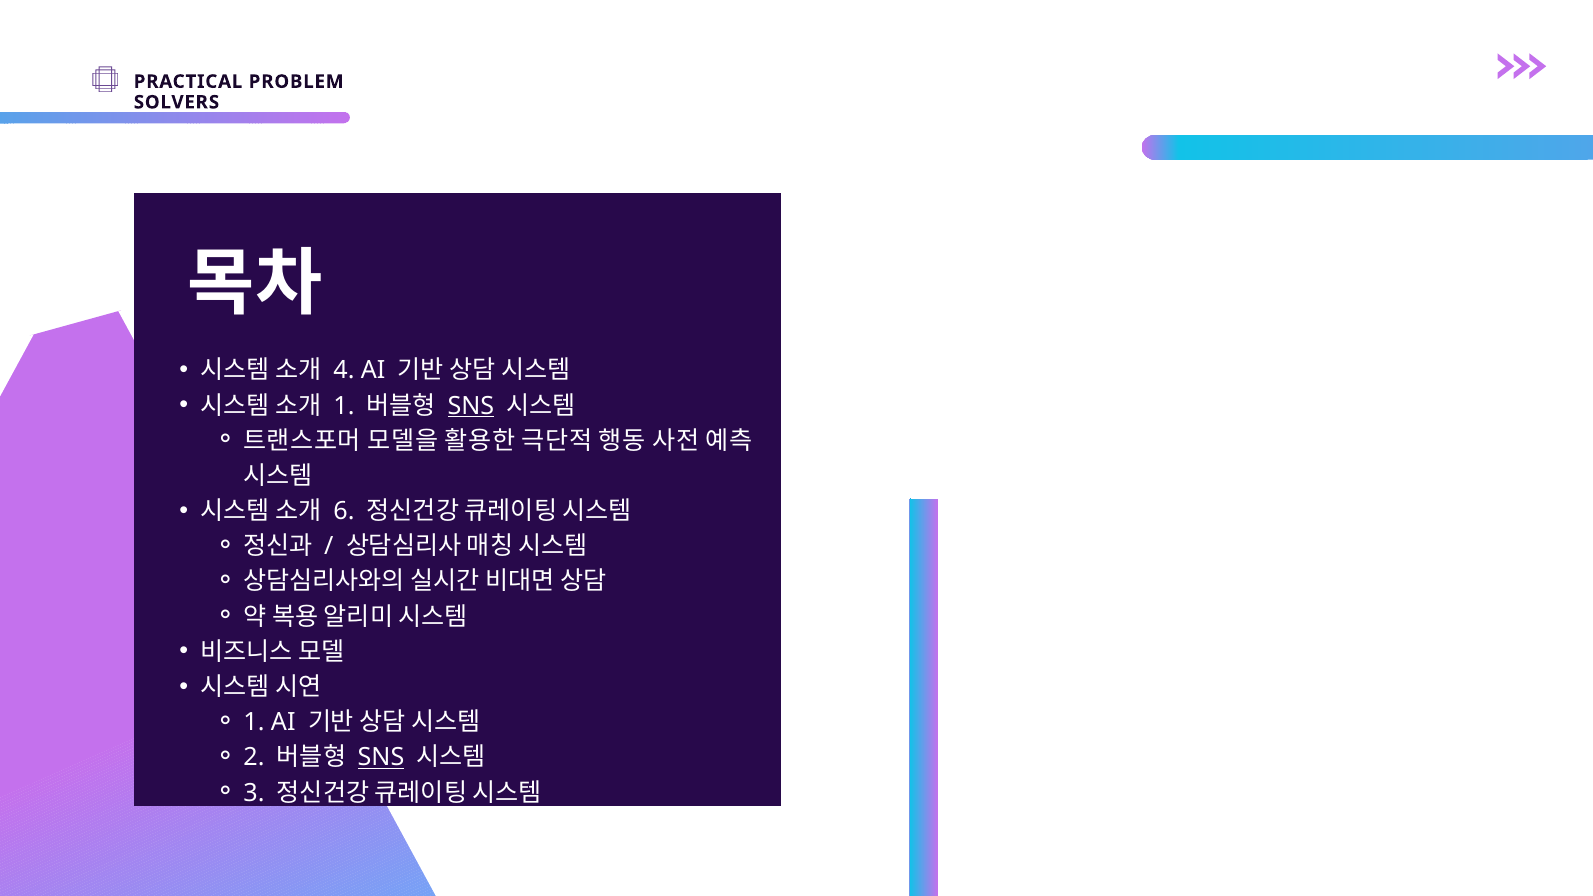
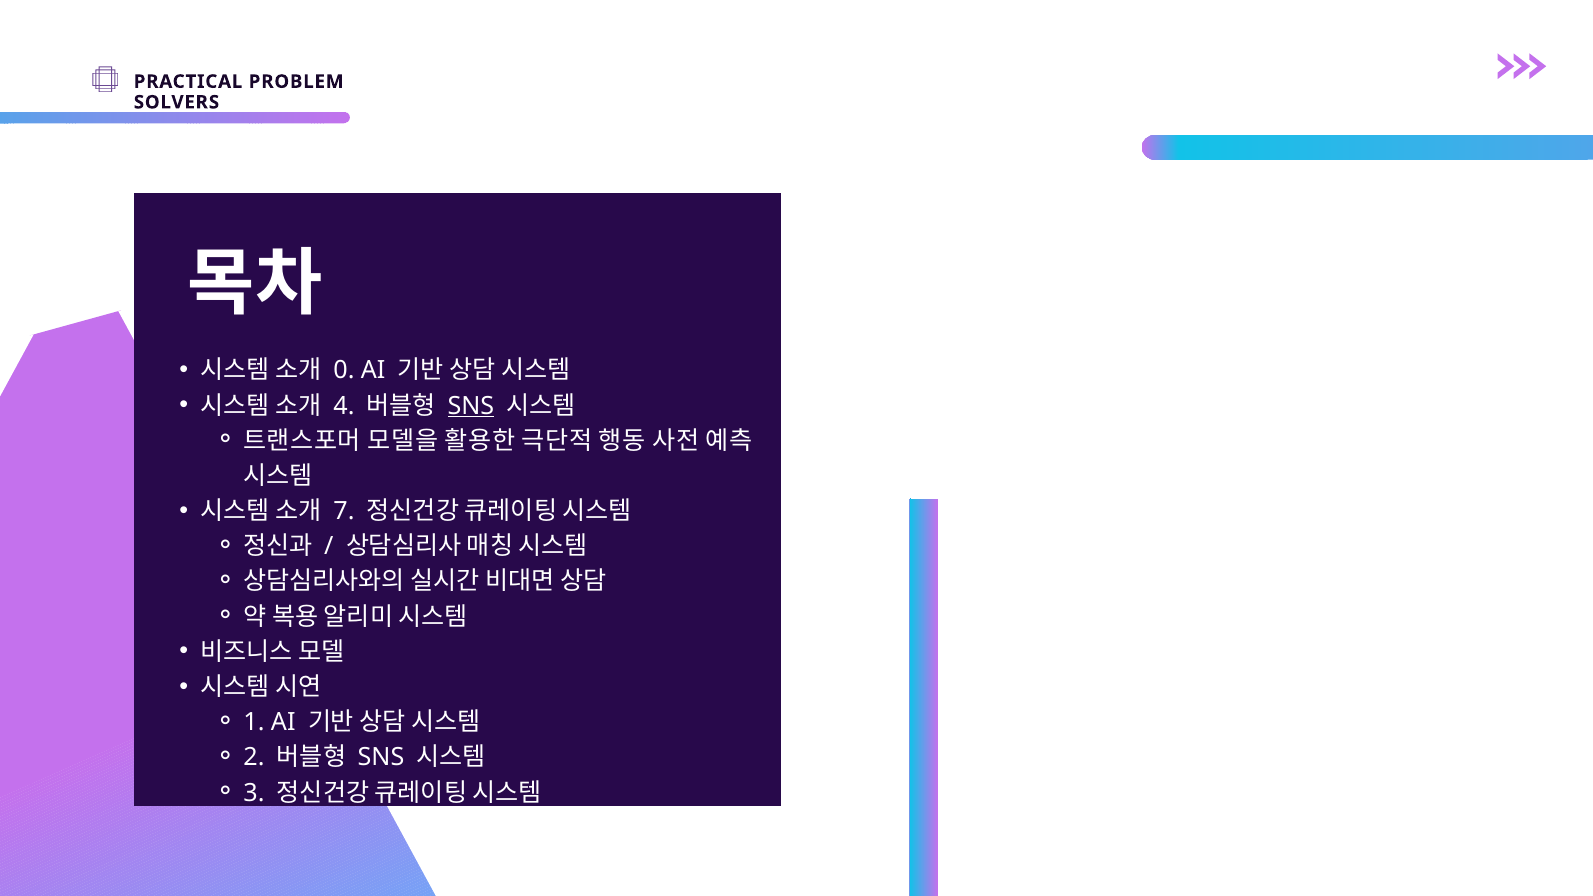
4: 4 -> 0 (344, 371)
1: 1 -> 4 (344, 406)
6: 6 -> 7 (344, 511)
SNS underline: present -> none (381, 758)
